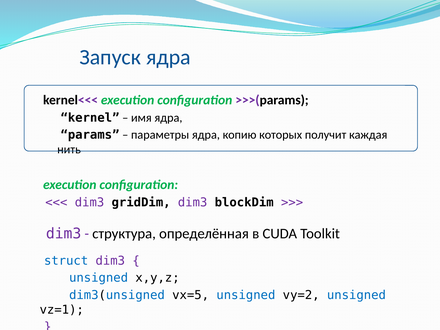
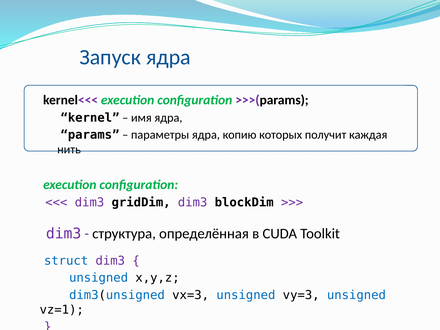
vx=5: vx=5 -> vx=3 (191, 295)
vy=2: vy=2 -> vy=3 (301, 295)
